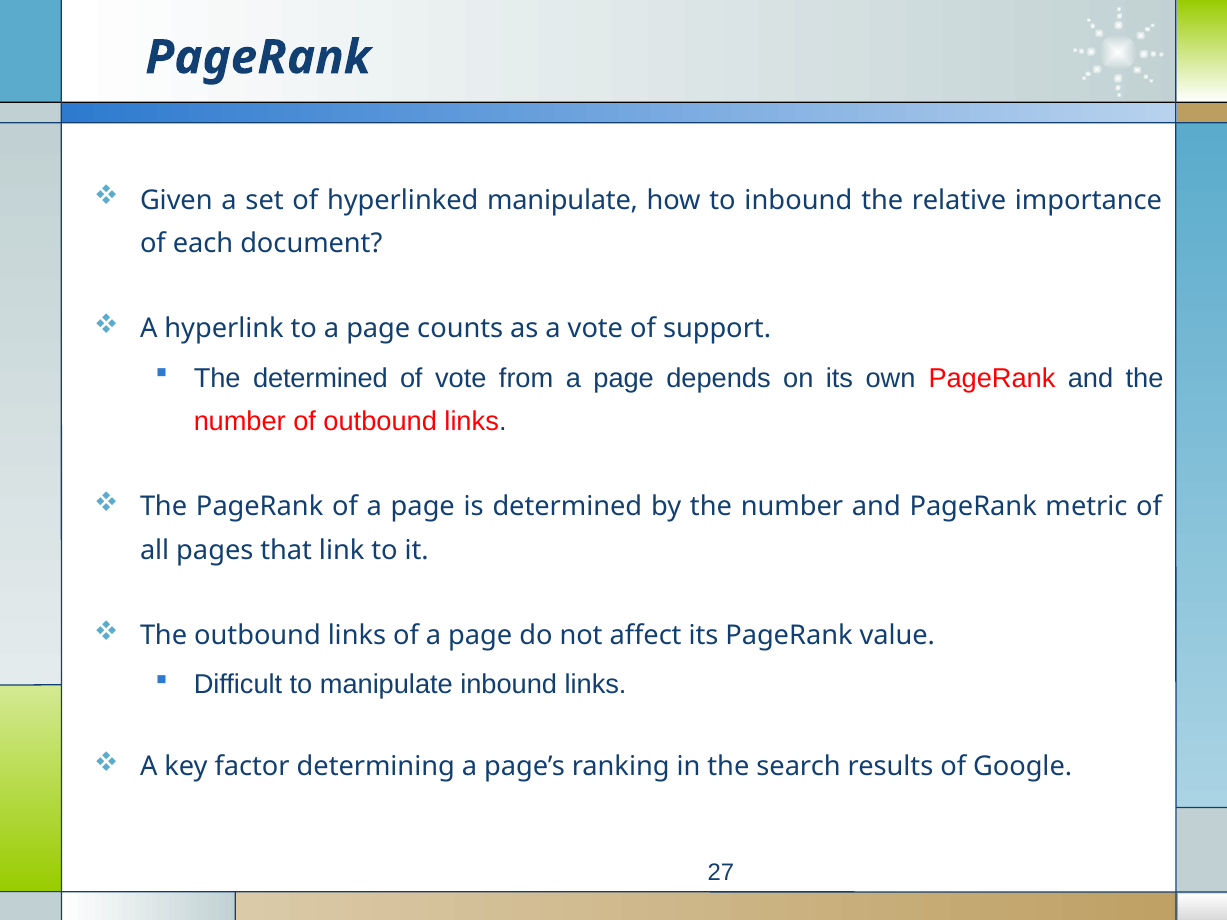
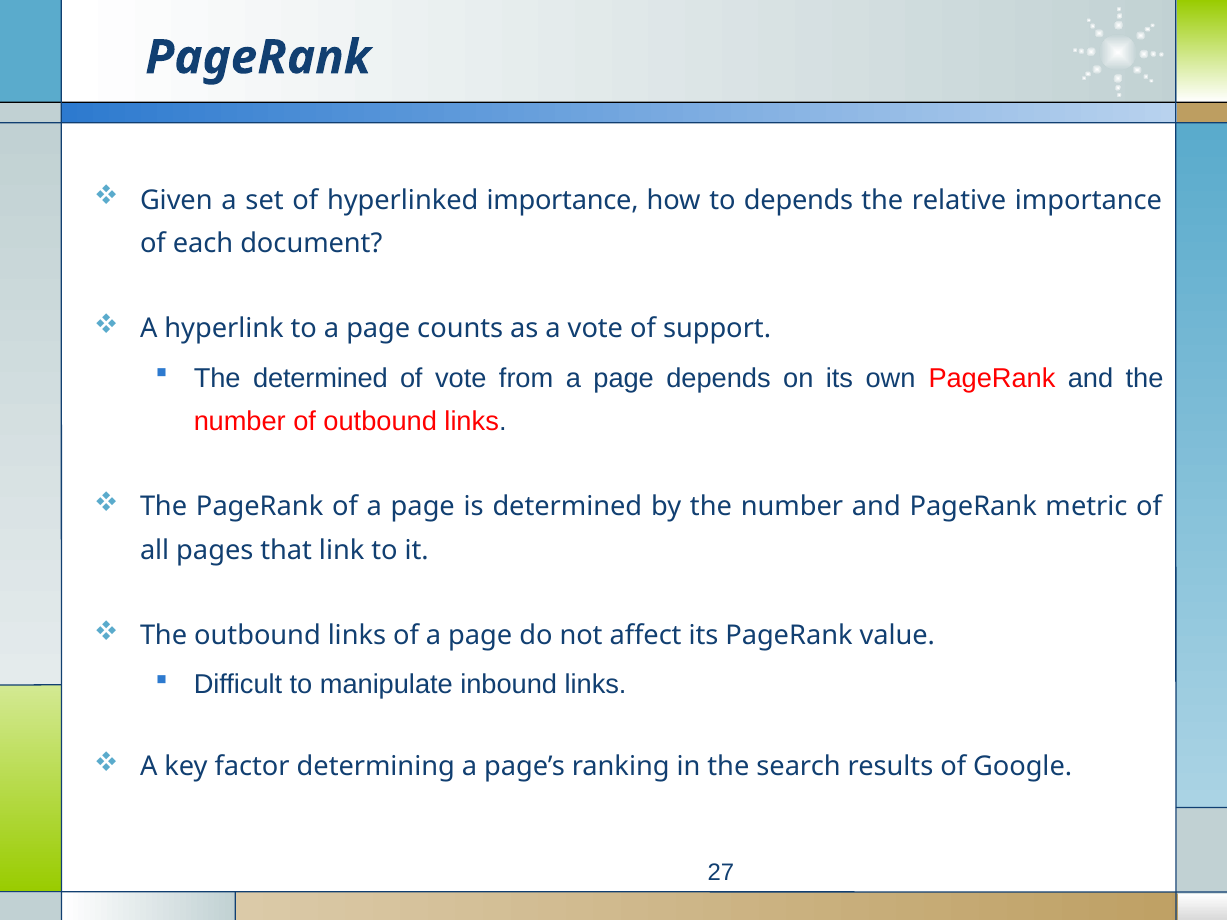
hyperlinked manipulate: manipulate -> importance (563, 200)
to inbound: inbound -> depends (799, 200)
